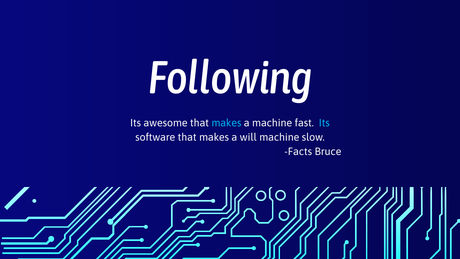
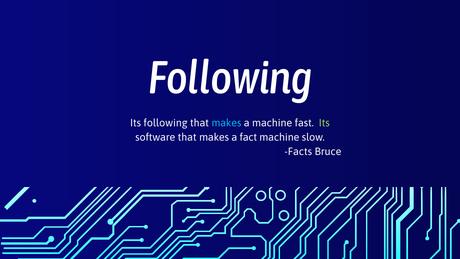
Its awesome: awesome -> following (166, 123)
Its colour: light blue -> light green (324, 123)
will: will -> fact (248, 137)
